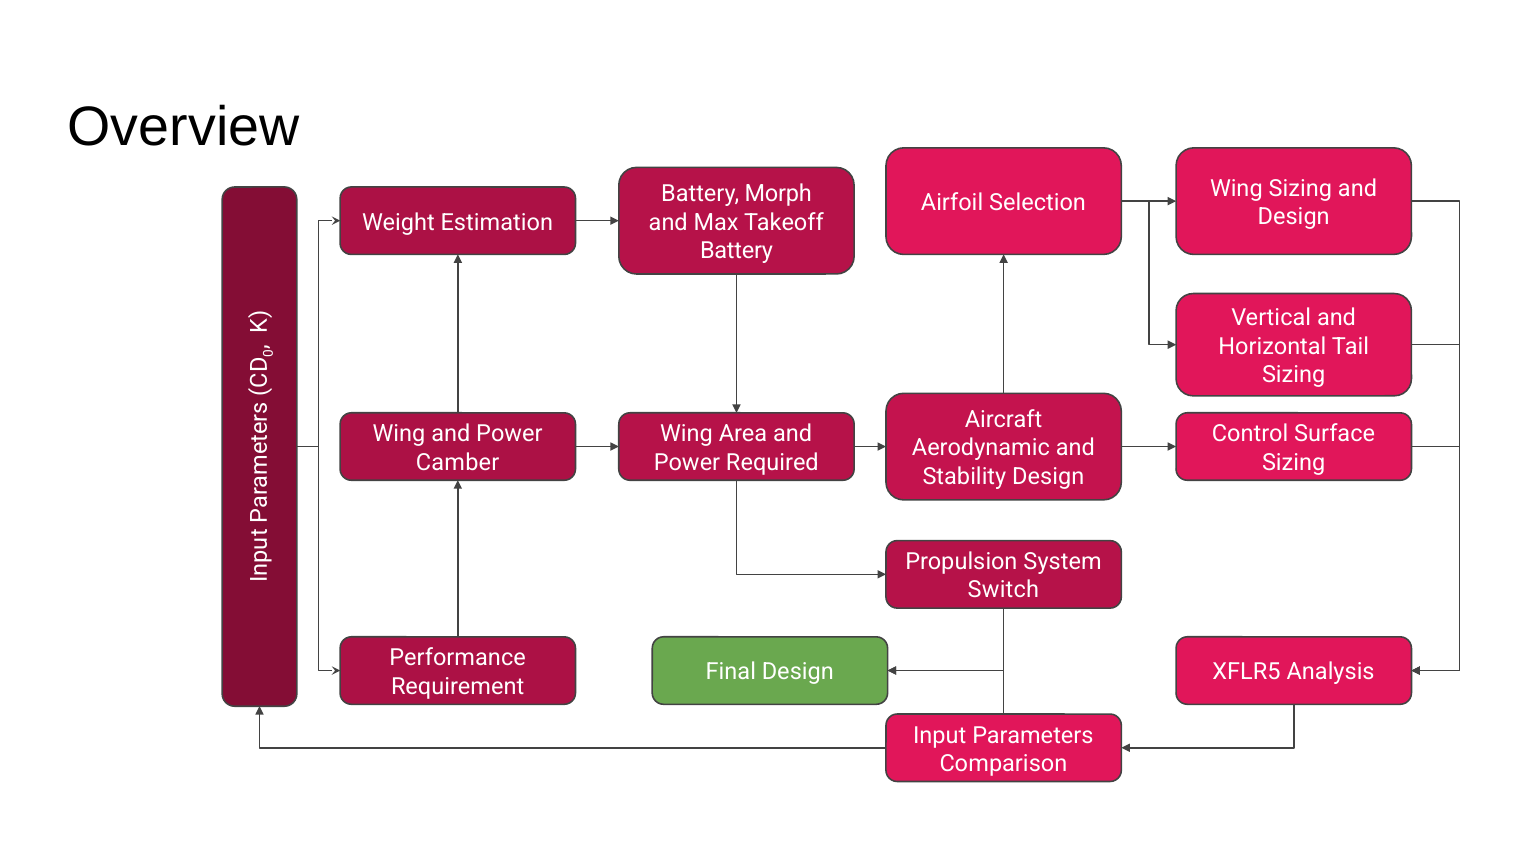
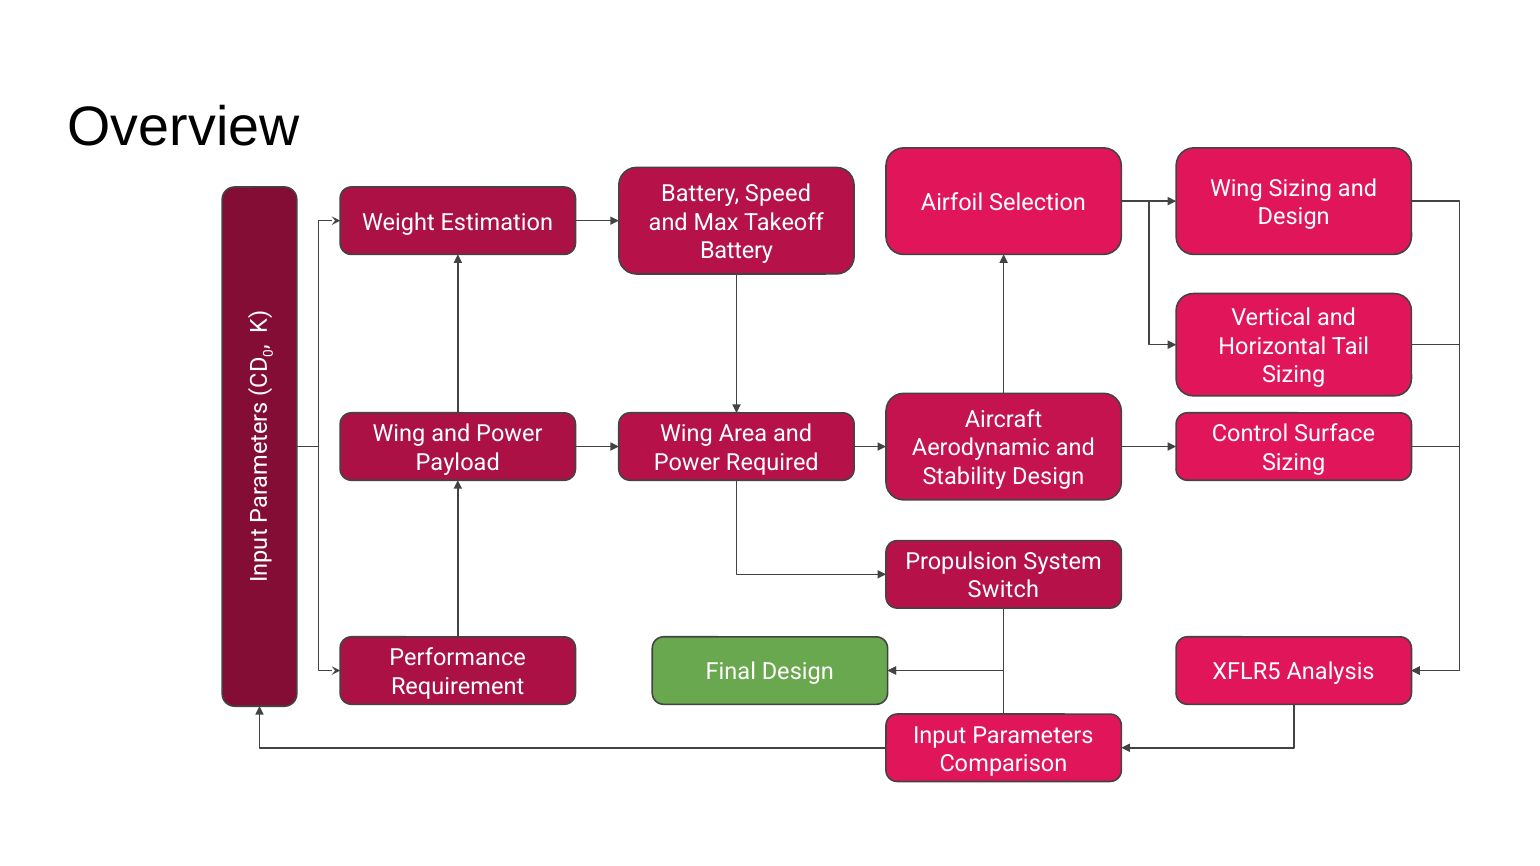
Morph: Morph -> Speed (778, 194)
Camber: Camber -> Payload (458, 462)
